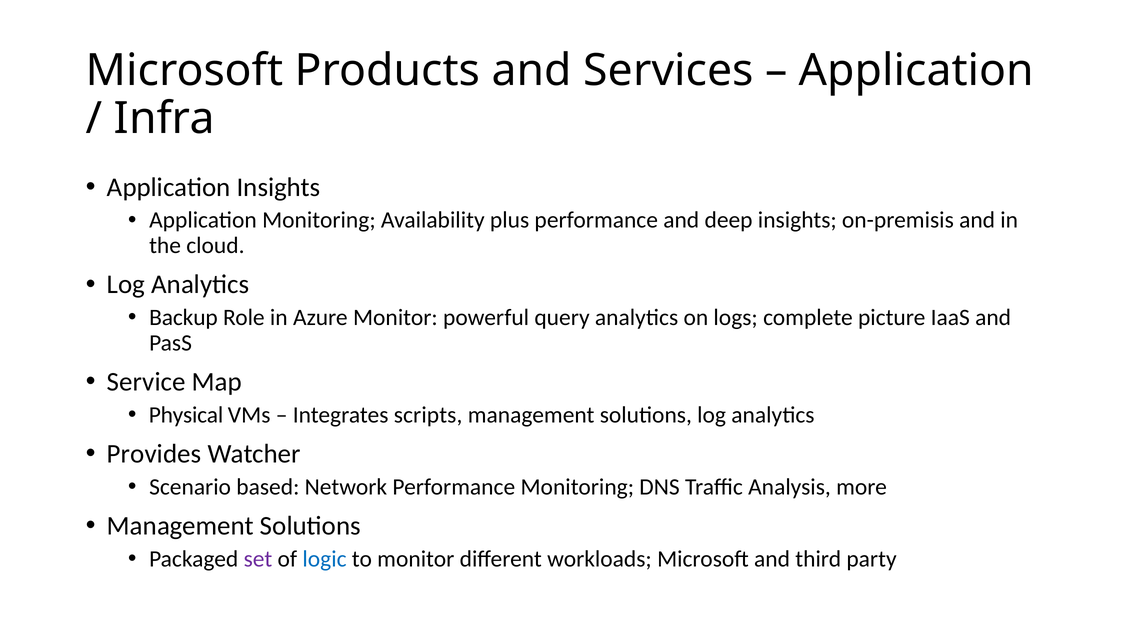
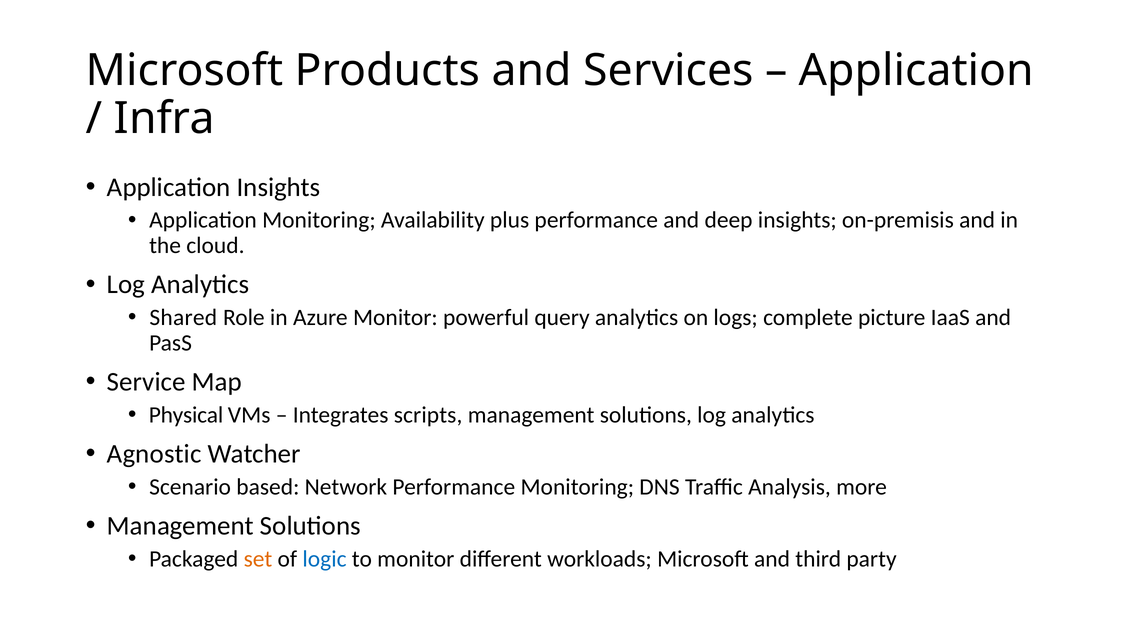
Backup: Backup -> Shared (183, 318)
Provides: Provides -> Agnostic (154, 454)
set colour: purple -> orange (258, 559)
